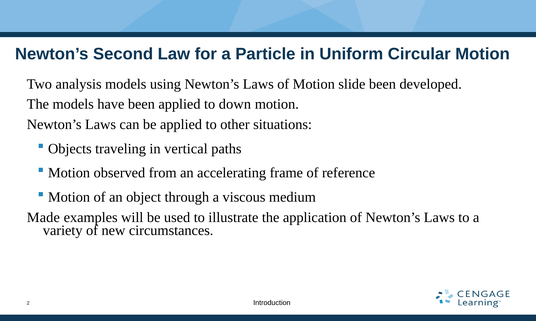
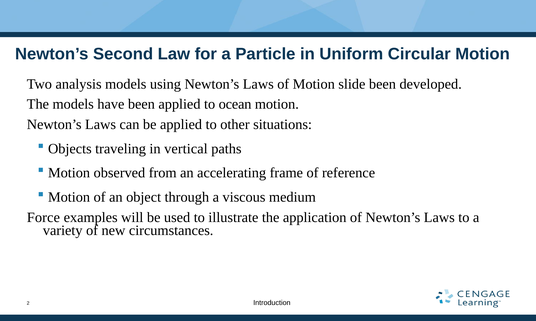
down: down -> ocean (235, 104)
Made: Made -> Force (43, 218)
